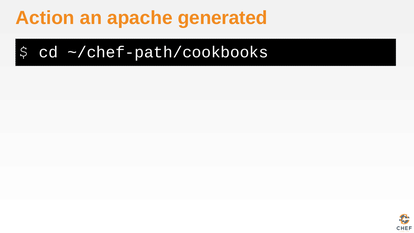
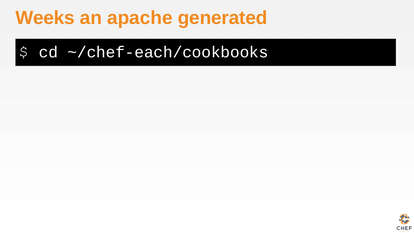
Action: Action -> Weeks (45, 18)
~/chef-path/cookbooks: ~/chef-path/cookbooks -> ~/chef-each/cookbooks (168, 52)
